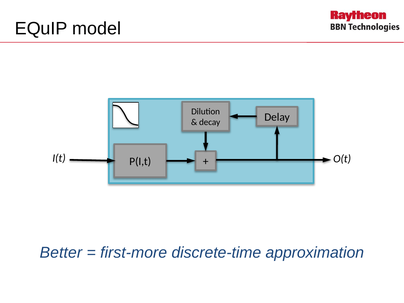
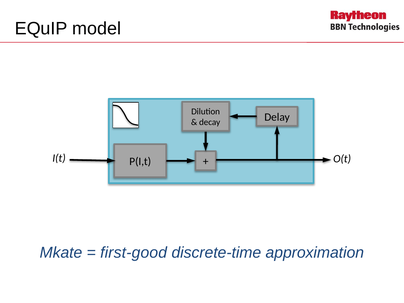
Better: Better -> Mkate (61, 253)
first-more: first-more -> first-good (134, 253)
